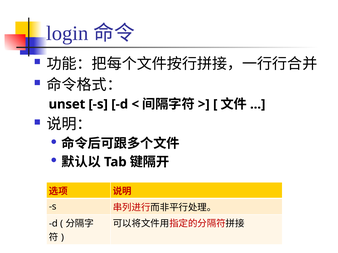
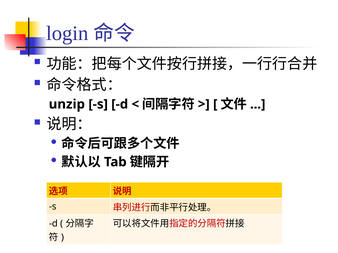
unset: unset -> unzip (67, 104)
